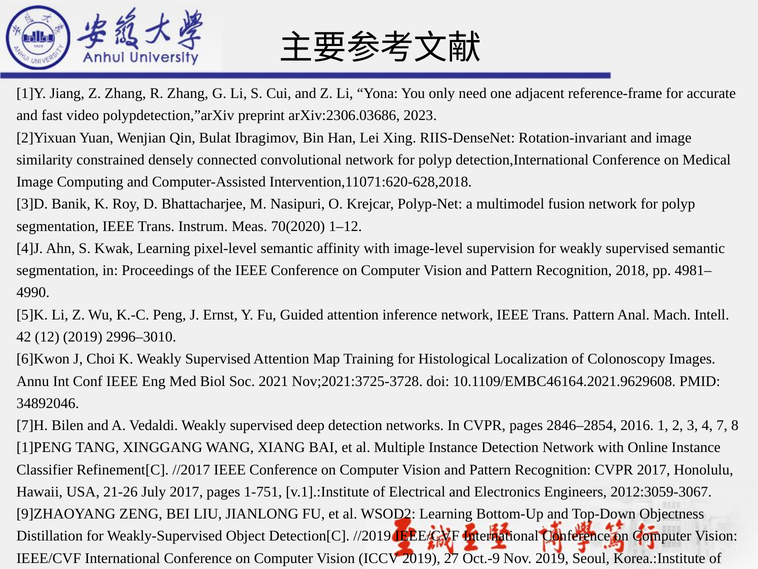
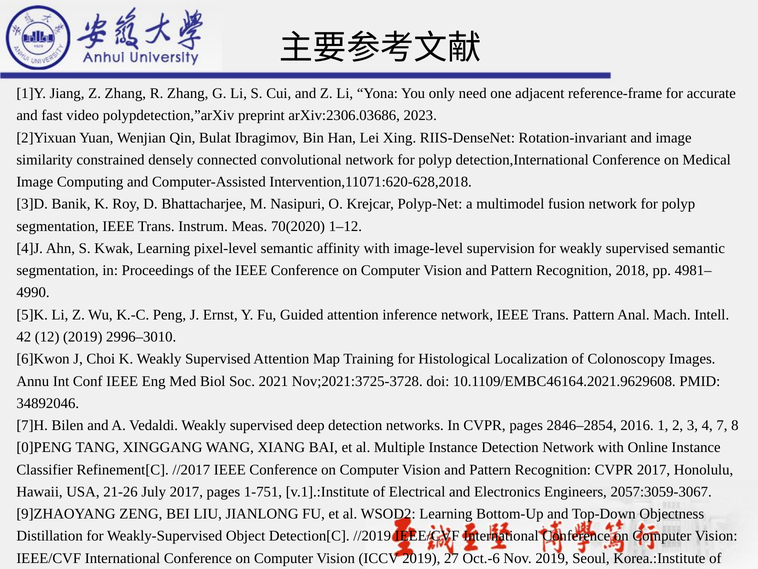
1]PENG: 1]PENG -> 0]PENG (44, 447)
2012:3059-3067: 2012:3059-3067 -> 2057:3059-3067 (661, 491)
Oct.-9: Oct.-9 -> Oct.-6 (481, 558)
